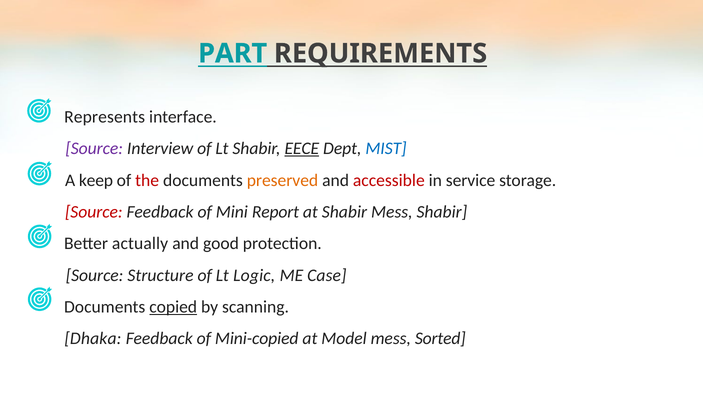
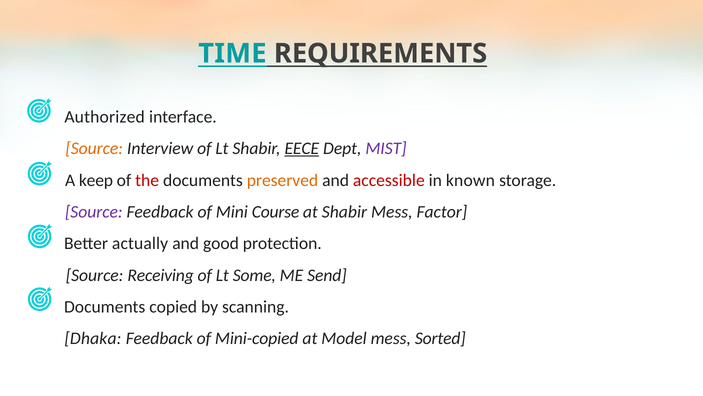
PART: PART -> TIME (232, 53)
Represents: Represents -> Authorized (105, 117)
Source colour: purple -> orange (94, 148)
MIST colour: blue -> purple (386, 148)
service: service -> known (470, 180)
Source colour: red -> purple (94, 212)
Report: Report -> Course (276, 212)
Mess Shabir: Shabir -> Factor (442, 212)
Structure: Structure -> Receiving (161, 275)
Logic: Logic -> Some (254, 275)
Case: Case -> Send (327, 275)
copied underline: present -> none (173, 307)
